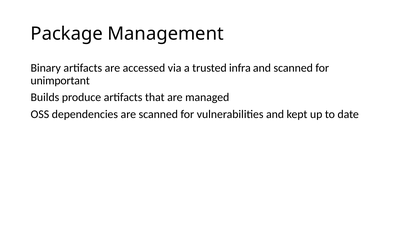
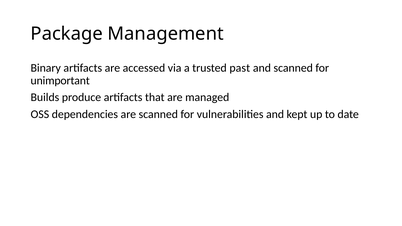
infra: infra -> past (240, 68)
